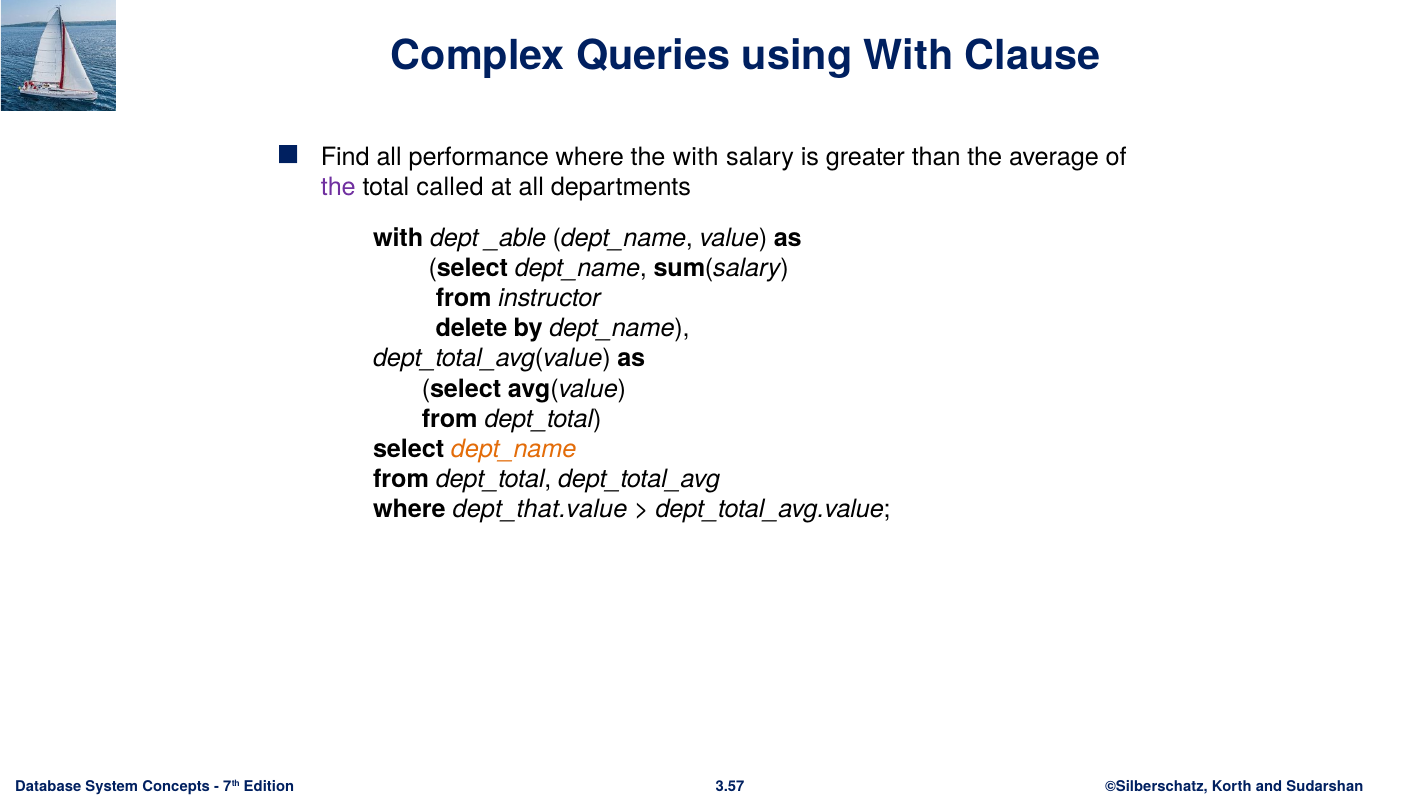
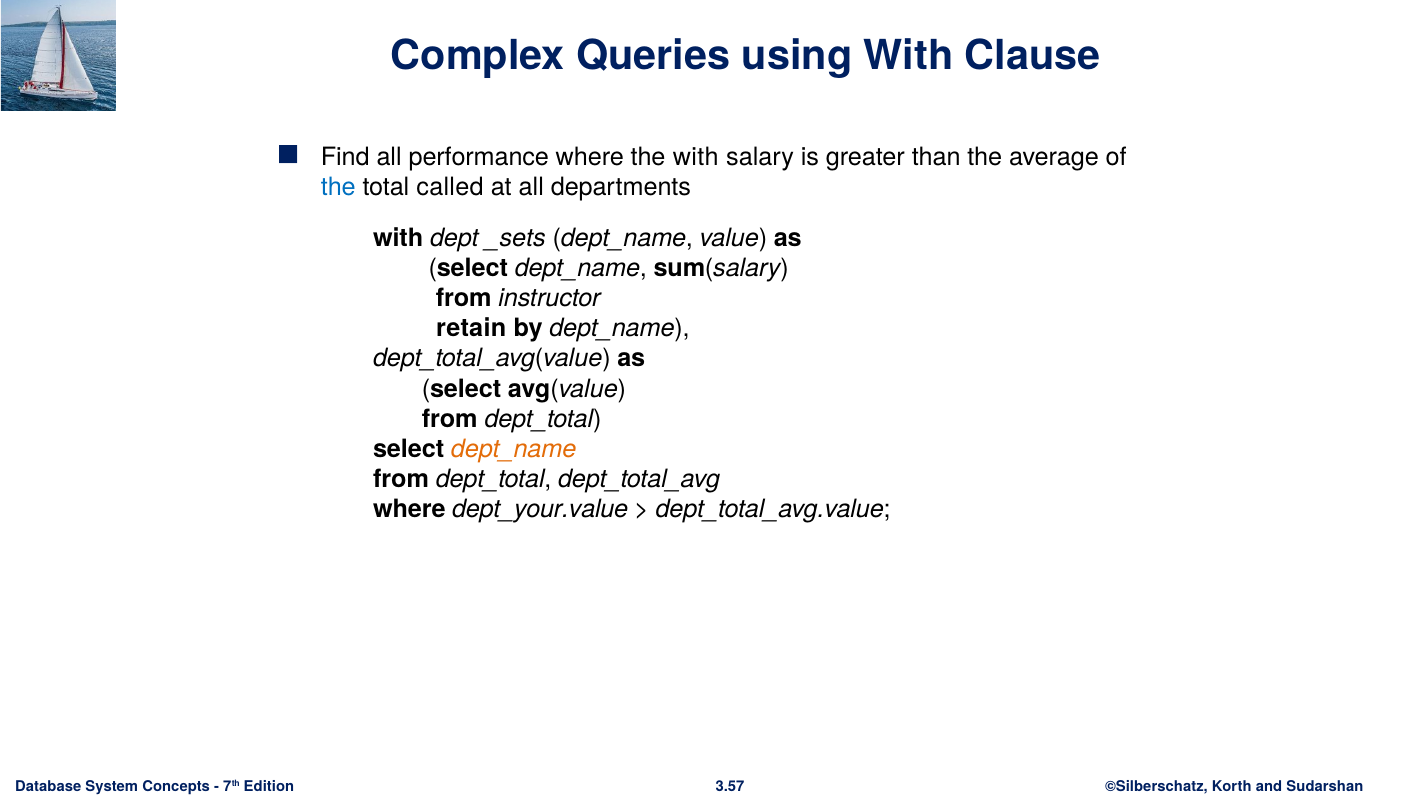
the colour: purple -> blue (338, 188)
_able: _able -> _sets (516, 238)
delete: delete -> retain (471, 329)
dept_that.value: dept_that.value -> dept_your.value (540, 510)
